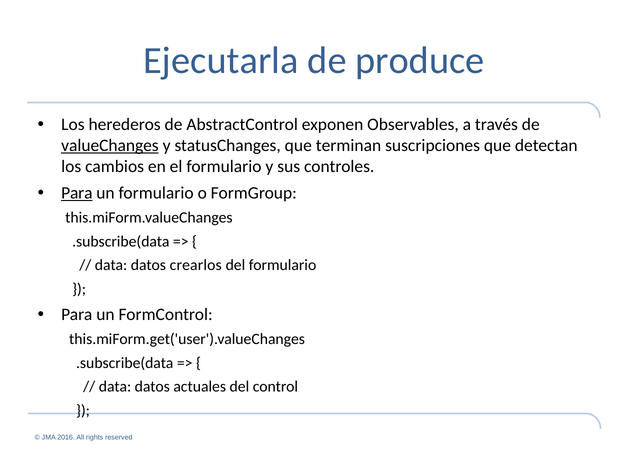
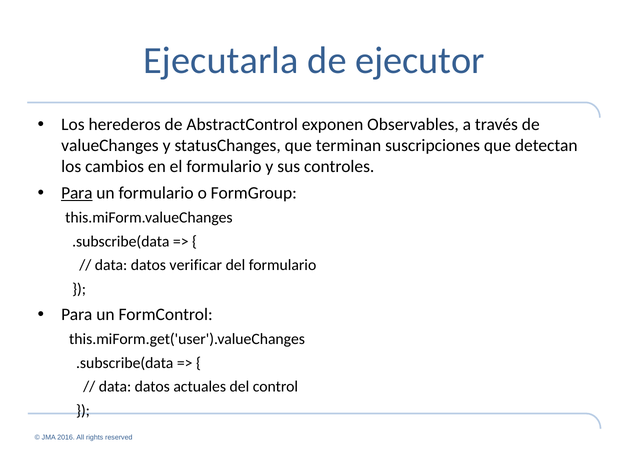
produce: produce -> ejecutor (420, 61)
valueChanges underline: present -> none (110, 146)
crearlos: crearlos -> verificar (196, 265)
